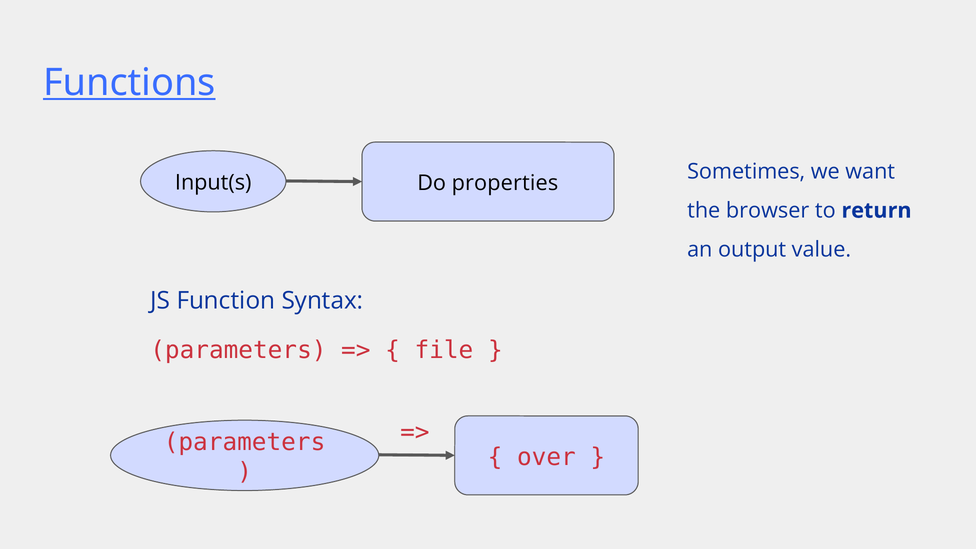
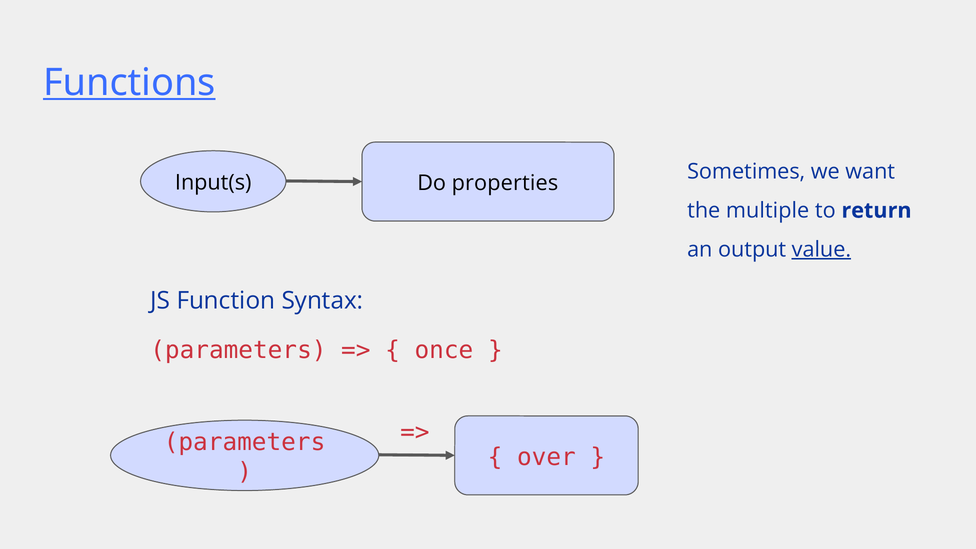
browser: browser -> multiple (768, 211)
value underline: none -> present (821, 250)
file: file -> once (444, 350)
